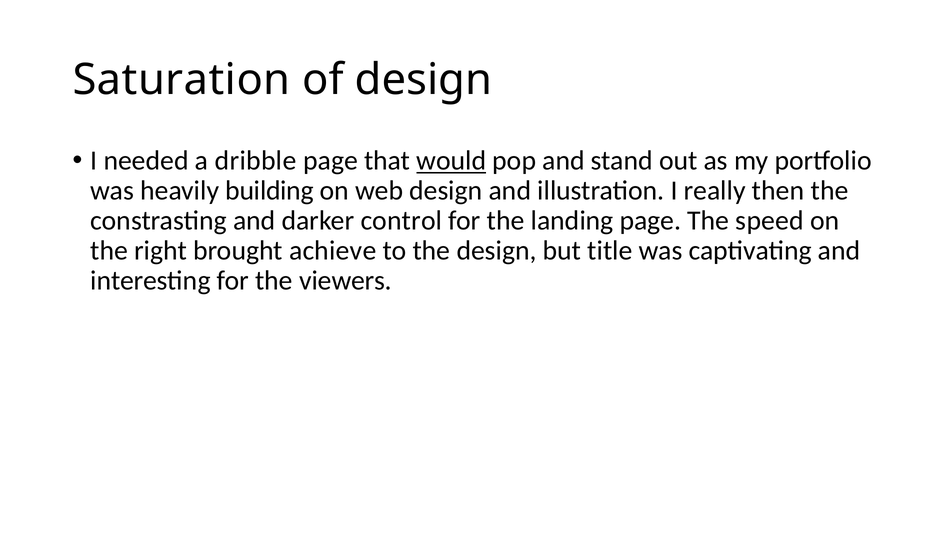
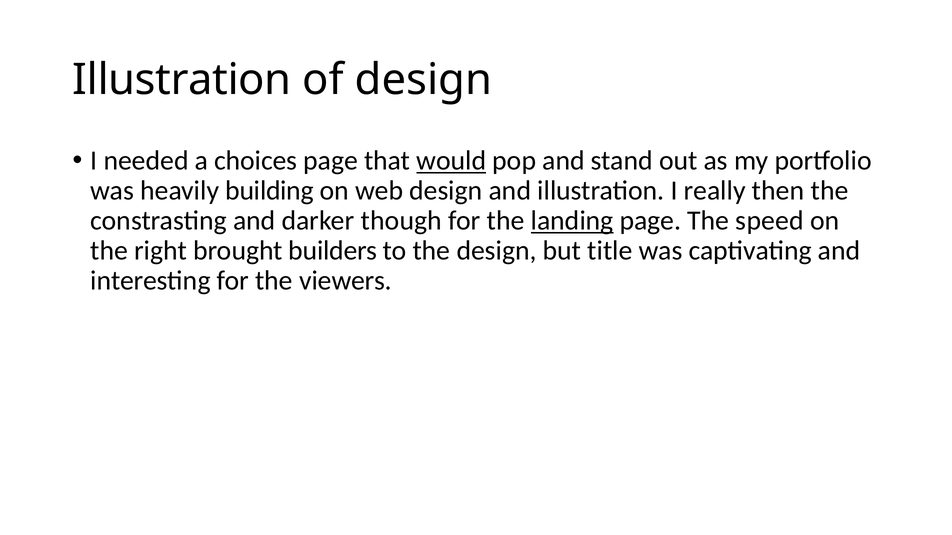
Saturation: Saturation -> Illustration (182, 80)
dribble: dribble -> choices (256, 161)
control: control -> though (401, 221)
landing underline: none -> present (572, 221)
achieve: achieve -> builders (333, 251)
